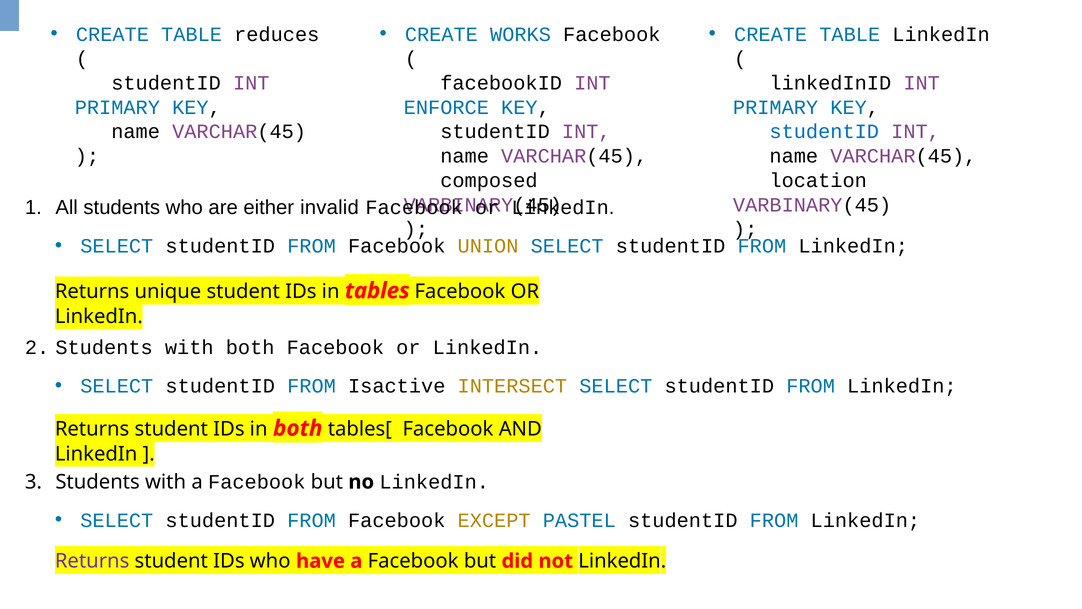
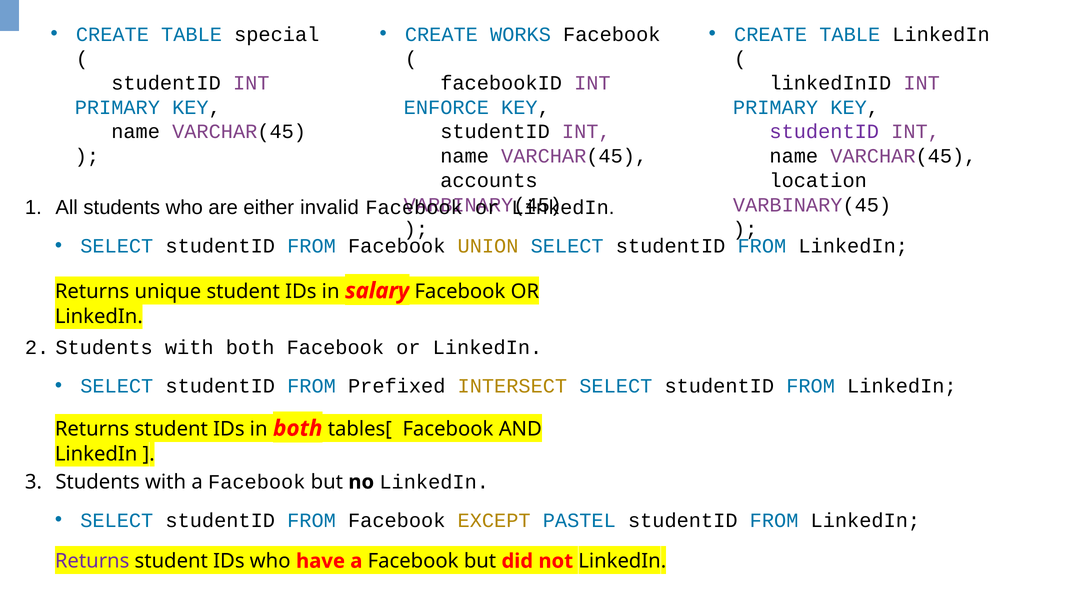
reduces: reduces -> special (277, 34)
studentID colour: blue -> purple (824, 132)
composed: composed -> accounts (489, 180)
tables: tables -> salary (377, 291)
Isactive: Isactive -> Prefixed (397, 386)
